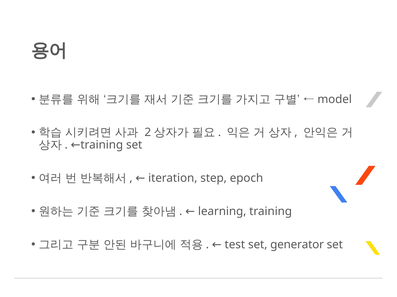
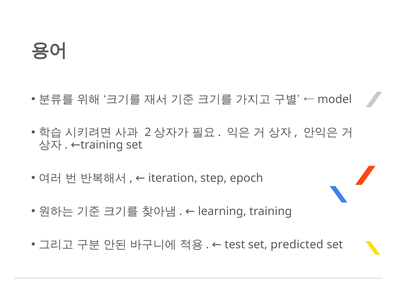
generator: generator -> predicted (297, 245)
